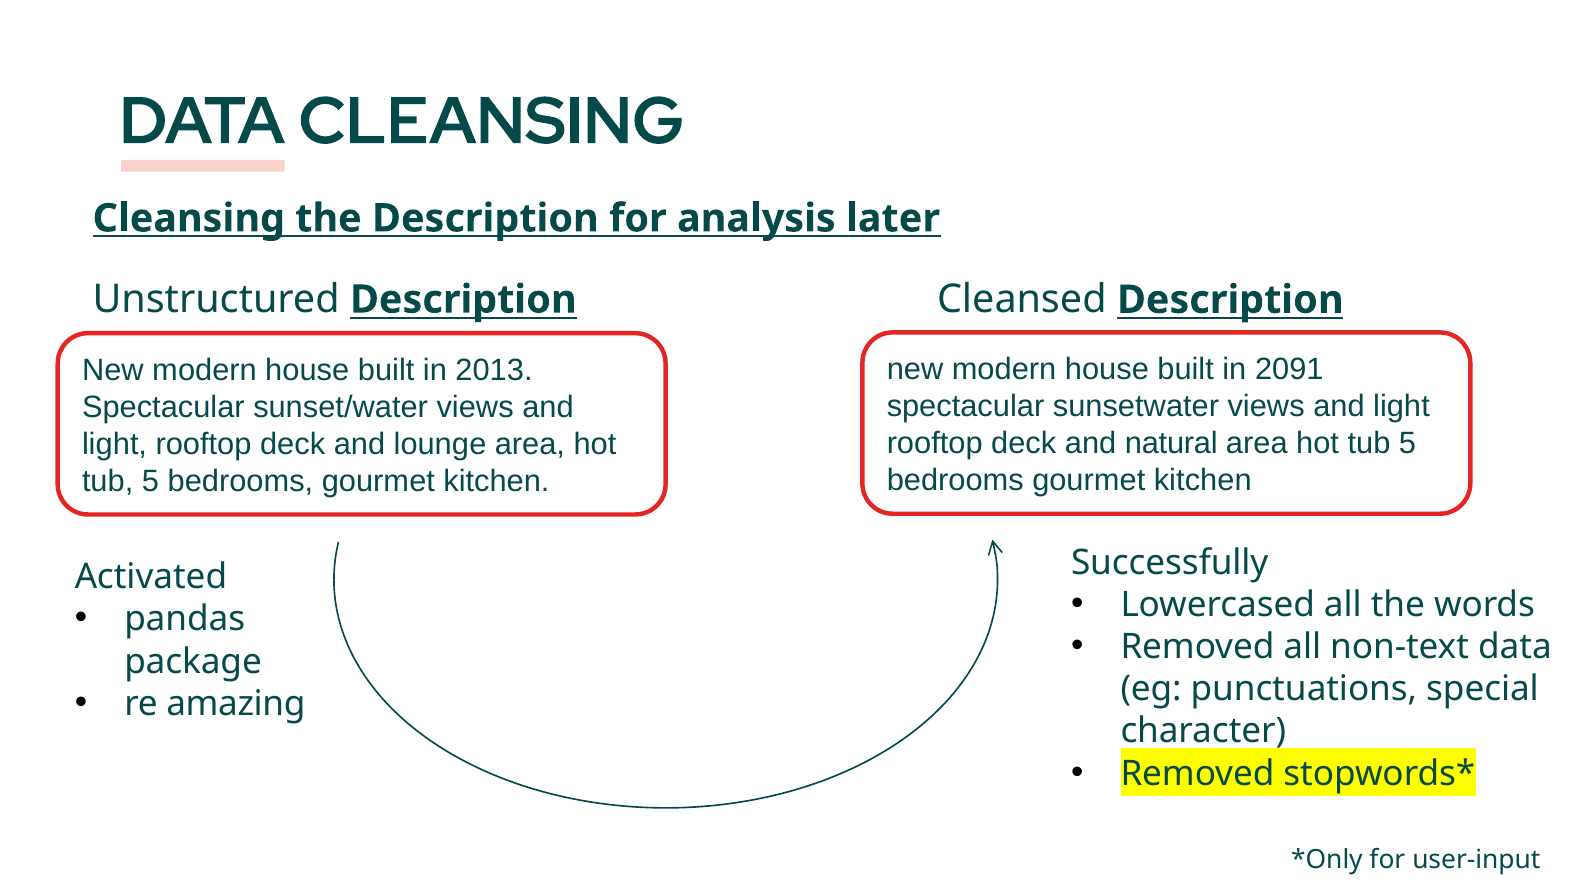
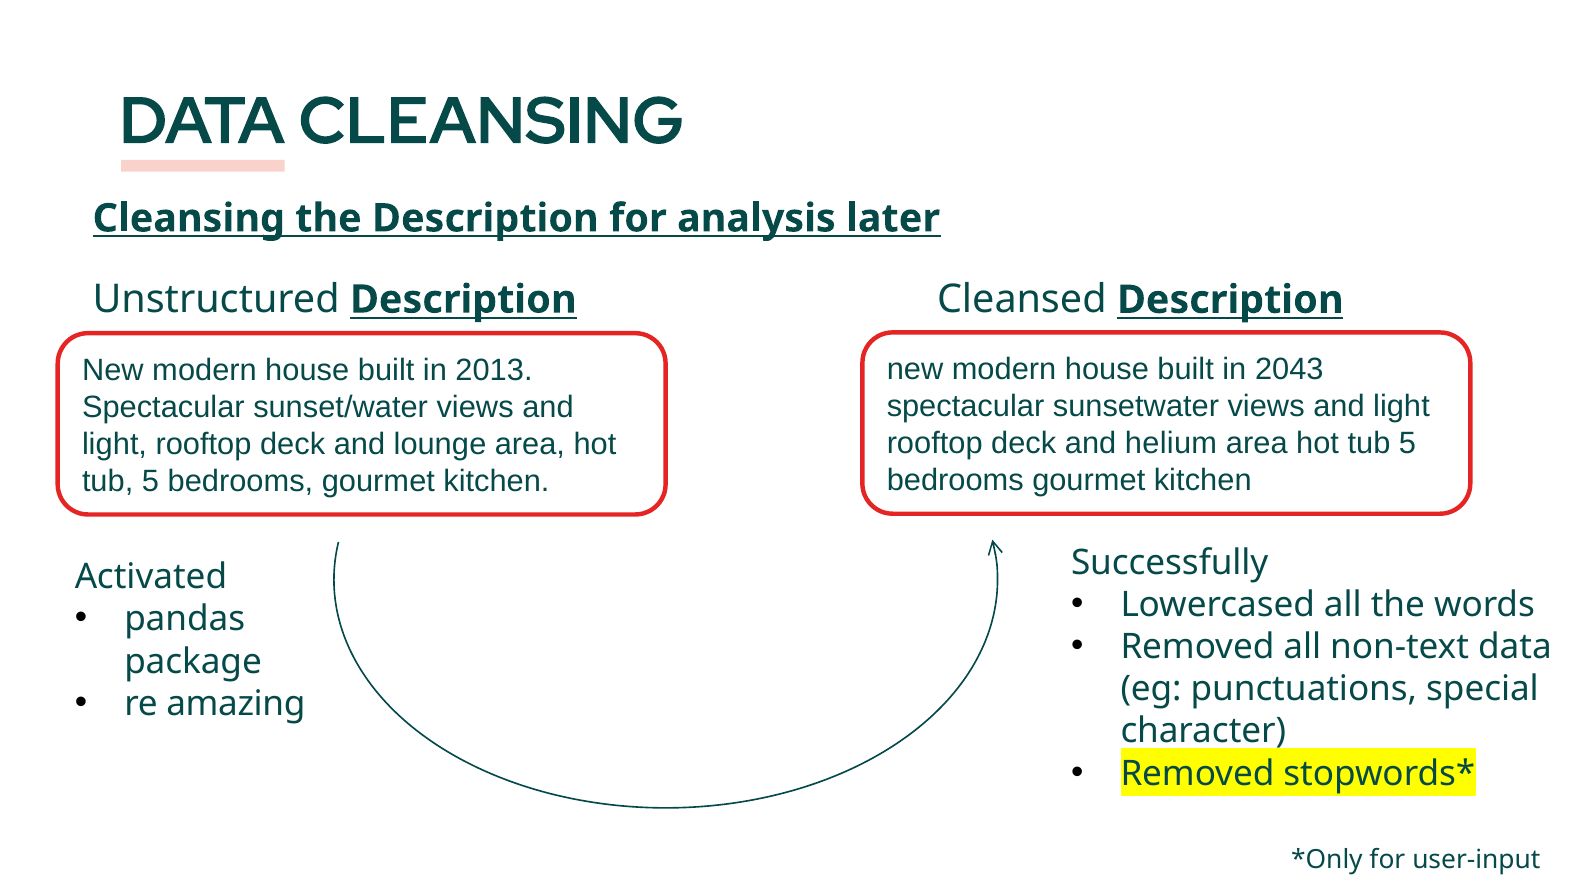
2091: 2091 -> 2043 (1289, 369)
natural: natural -> helium (1171, 443)
